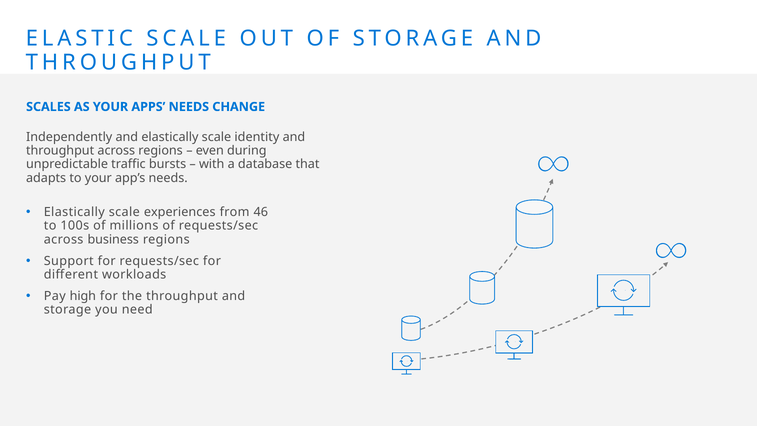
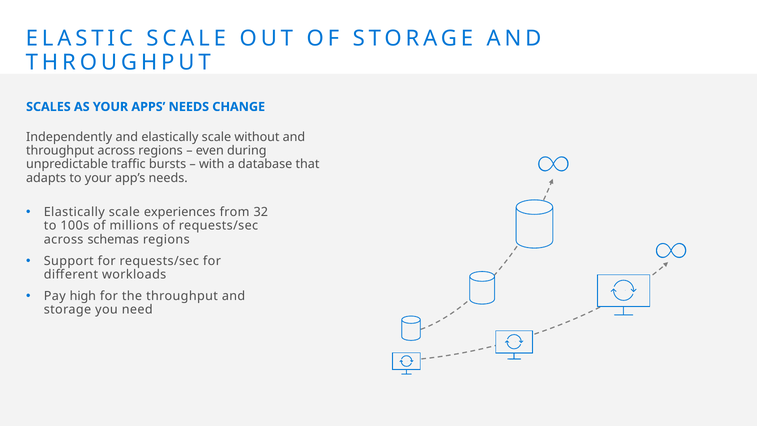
identity: identity -> without (257, 137)
46: 46 -> 32 (261, 212)
business: business -> schemas (113, 239)
